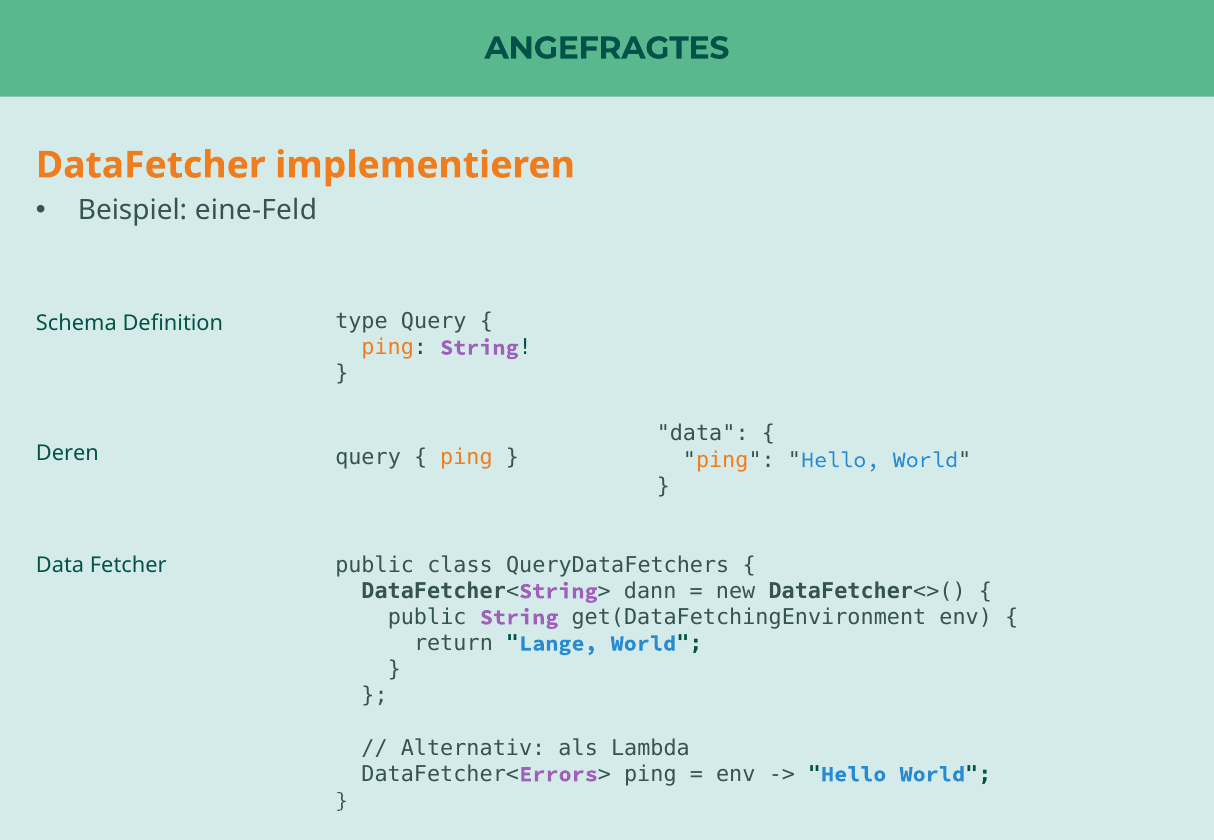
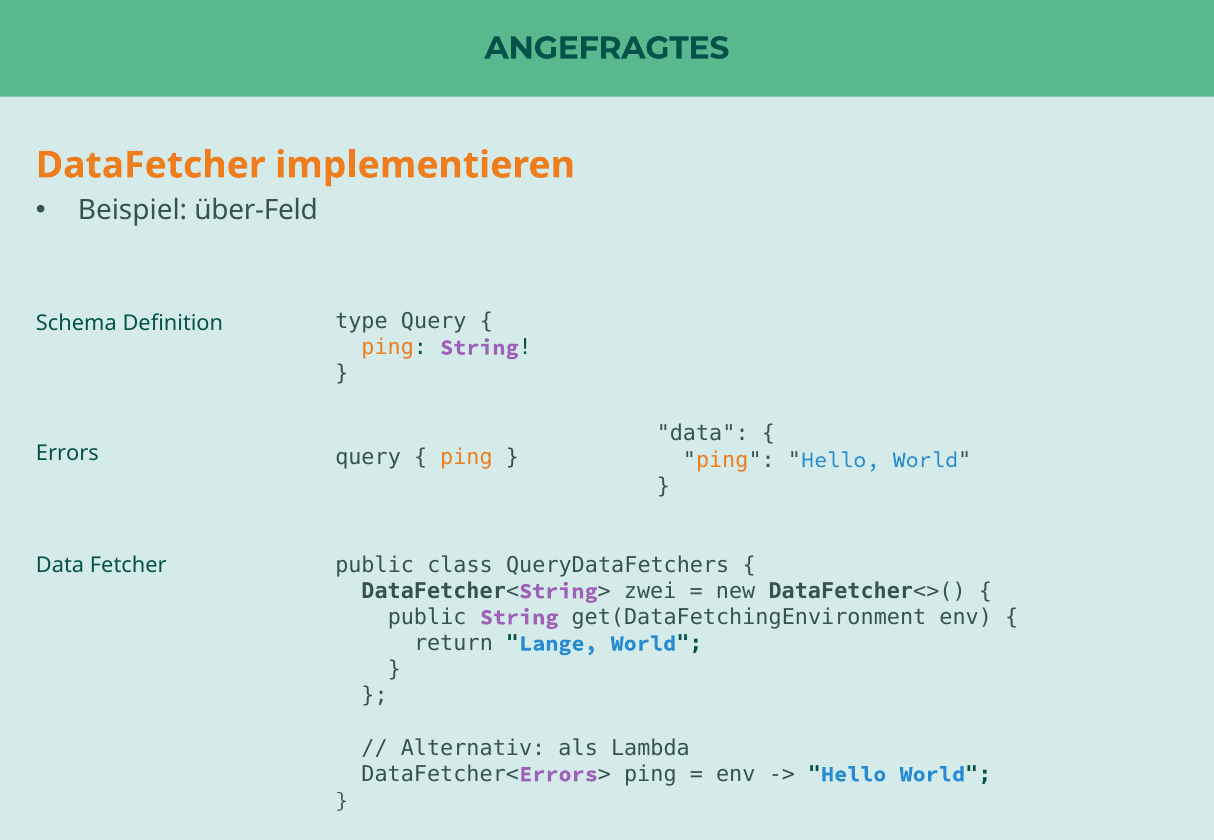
eine-Feld: eine-Feld -> über-Feld (256, 211)
Deren: Deren -> Errors (67, 454)
dann: dann -> zwei (650, 591)
